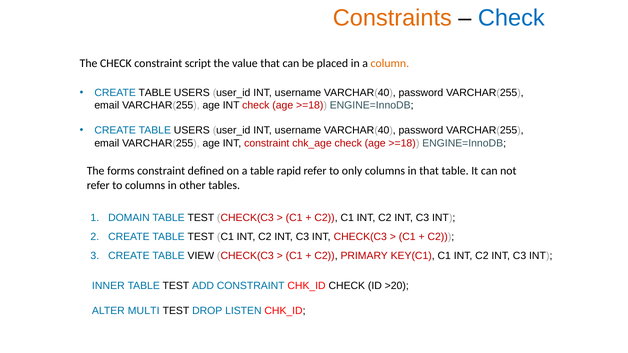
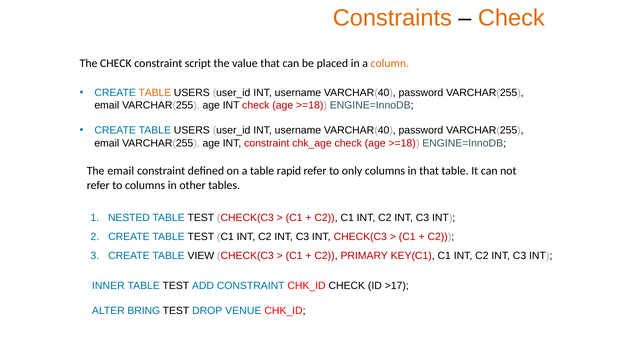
Check colour: blue -> orange (511, 18)
TABLE colour: black -> orange (155, 93)
The forms: forms -> email (121, 171)
DOMAIN: DOMAIN -> NESTED (129, 218)
>20: >20 -> >17 (397, 286)
MULTI: MULTI -> BRING (144, 311)
LISTEN: LISTEN -> VENUE (243, 311)
